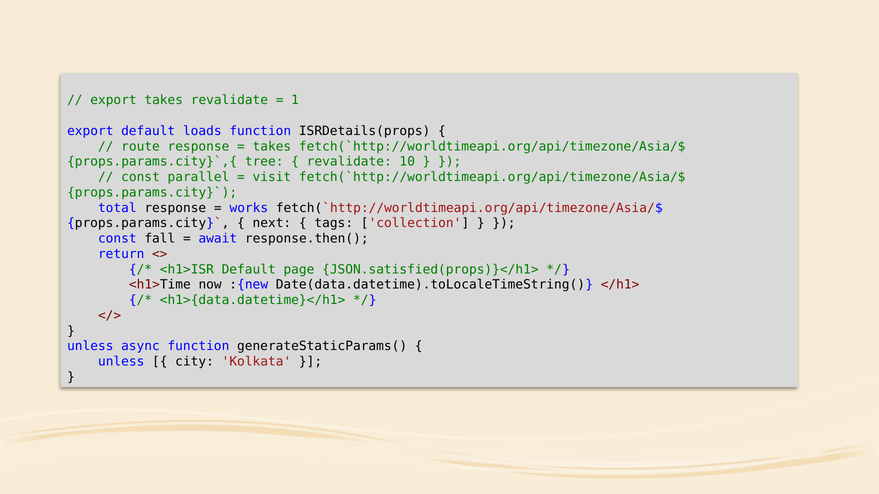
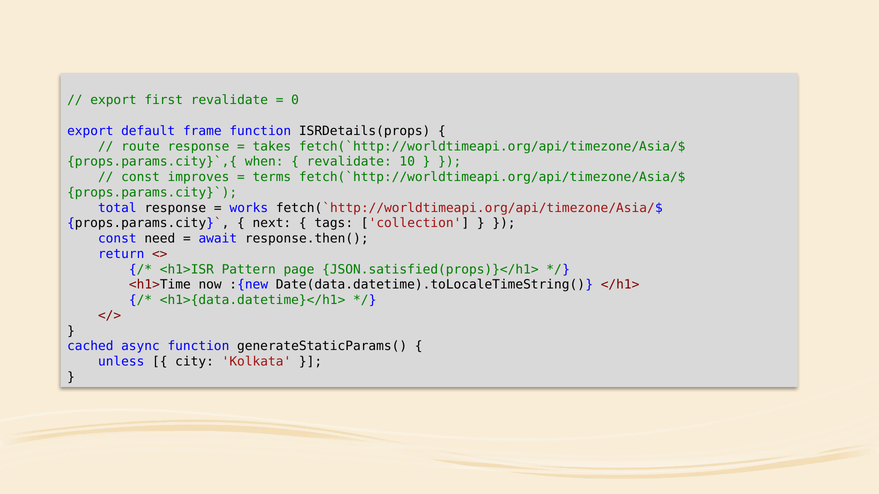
export takes: takes -> first (164, 100)
1: 1 -> 0 (295, 100)
loads: loads -> frame (202, 131)
tree: tree -> when (264, 162)
parallel: parallel -> improves (198, 177)
visit: visit -> terms (272, 177)
fall: fall -> need (160, 239)
<h1>ISR Default: Default -> Pattern (249, 270)
unless: unless -> cached (90, 346)
